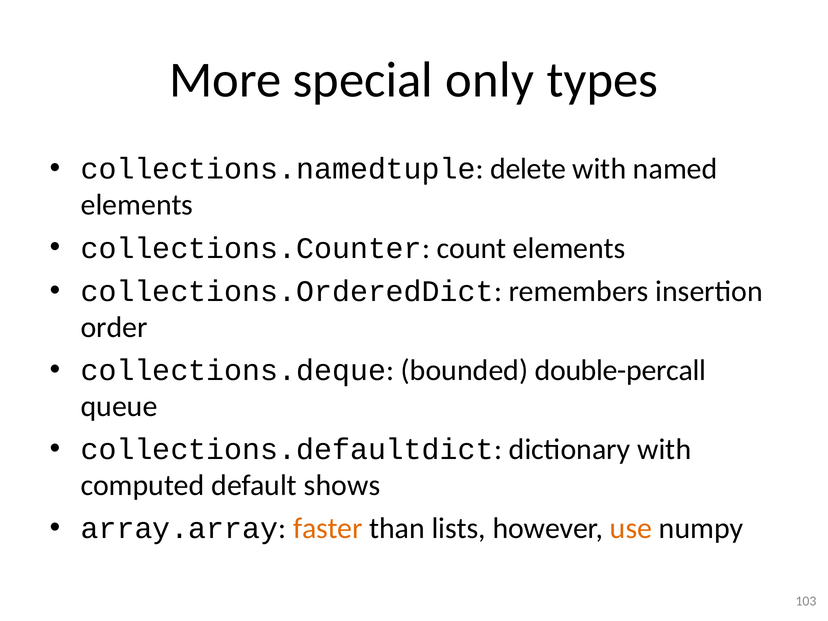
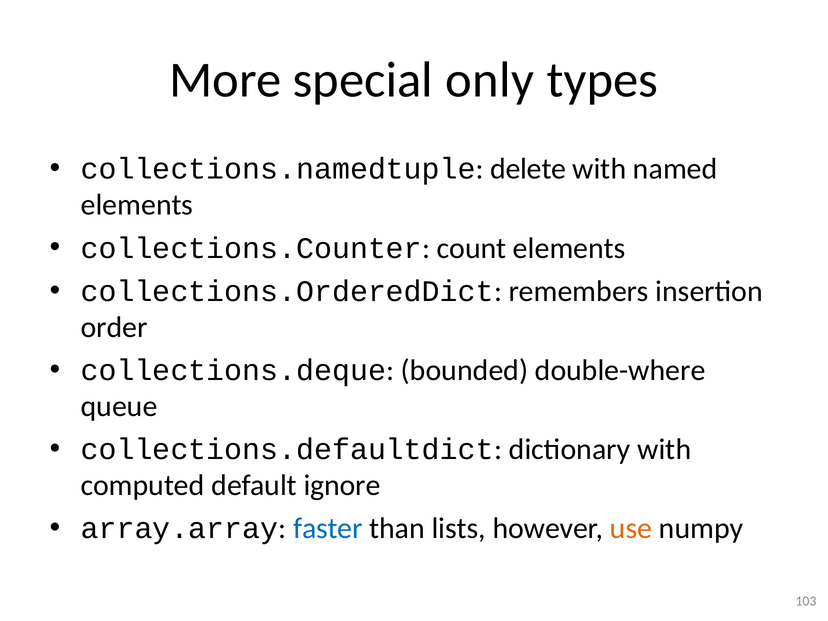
double-percall: double-percall -> double-where (620, 370)
shows: shows -> ignore (342, 485)
faster colour: orange -> blue (328, 529)
